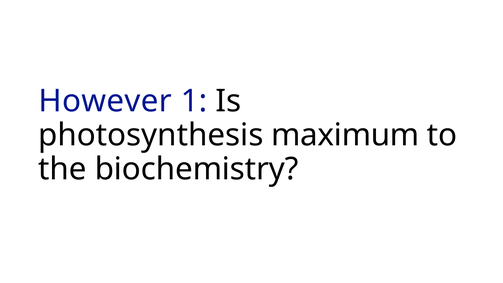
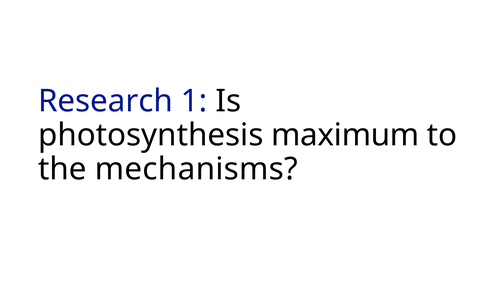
However: However -> Research (105, 101)
biochemistry: biochemistry -> mechanisms (196, 169)
